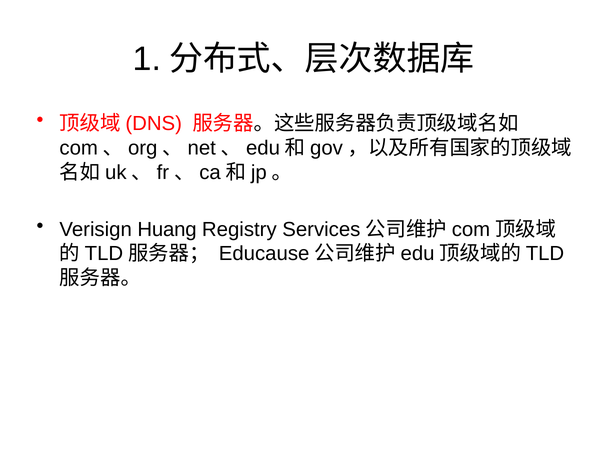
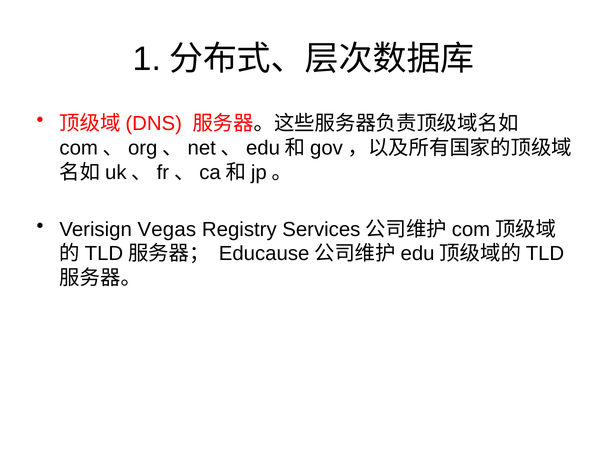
Huang: Huang -> Vegas (167, 229)
